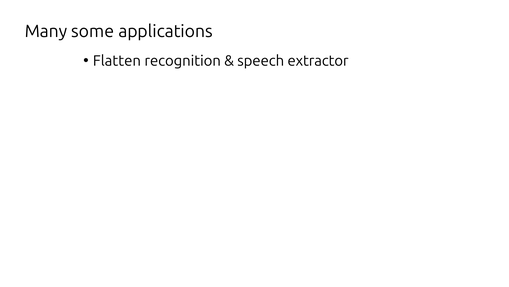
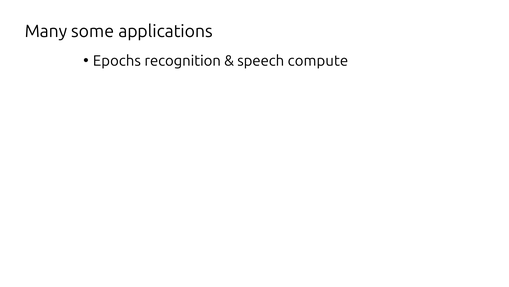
Flatten: Flatten -> Epochs (117, 61)
extractor: extractor -> compute (318, 61)
